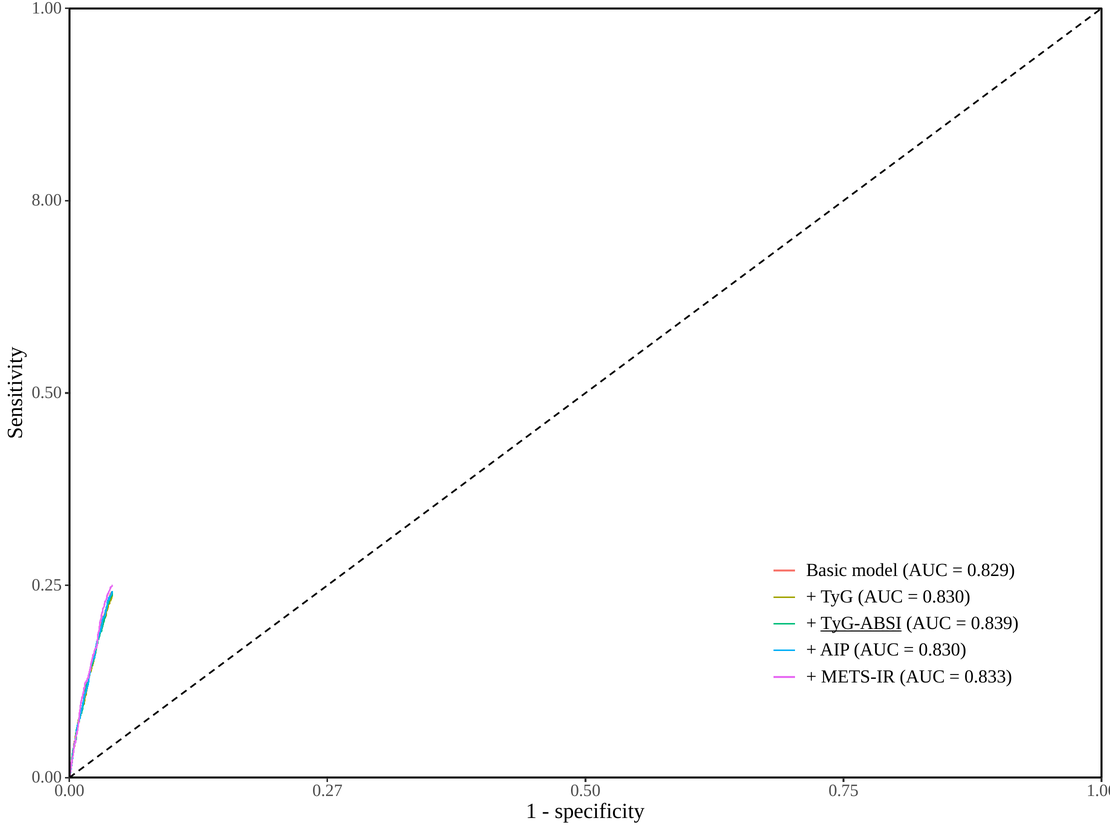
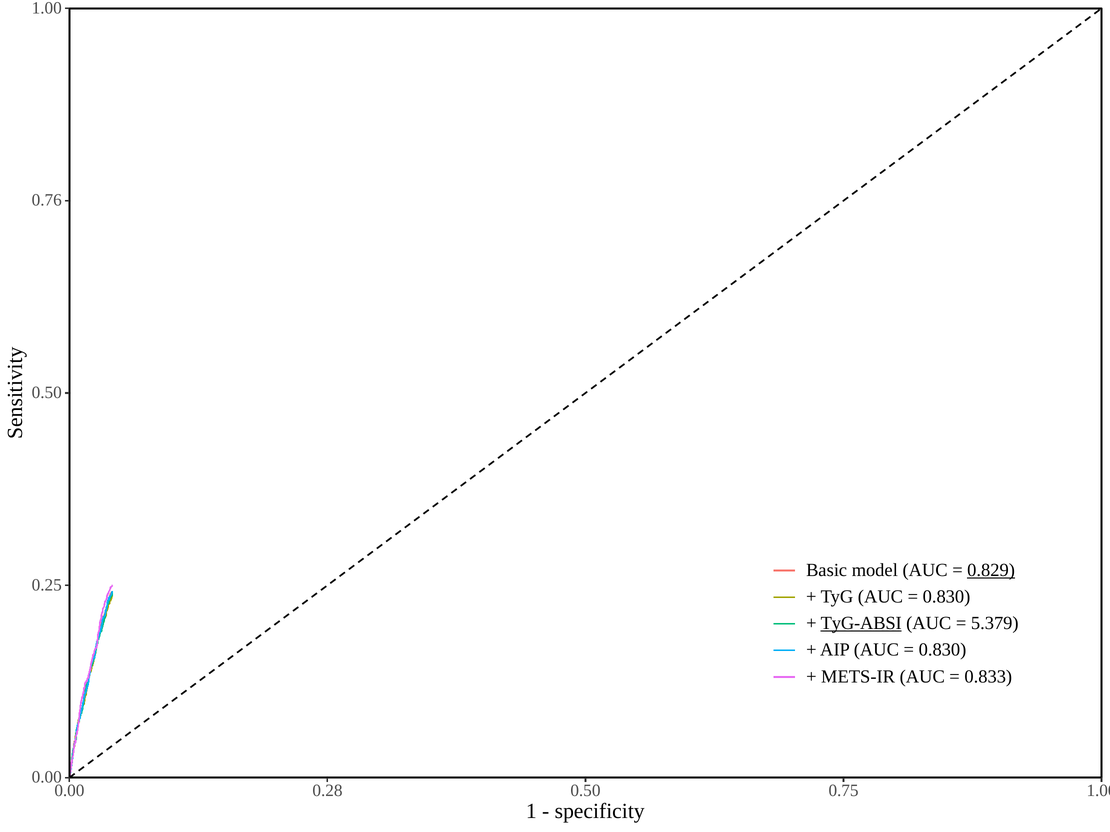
8.00: 8.00 -> 0.76 (47, 200)
0.829 underline: none -> present (991, 570)
0.839: 0.839 -> 5.379 (995, 624)
0.27: 0.27 -> 0.28 (328, 791)
